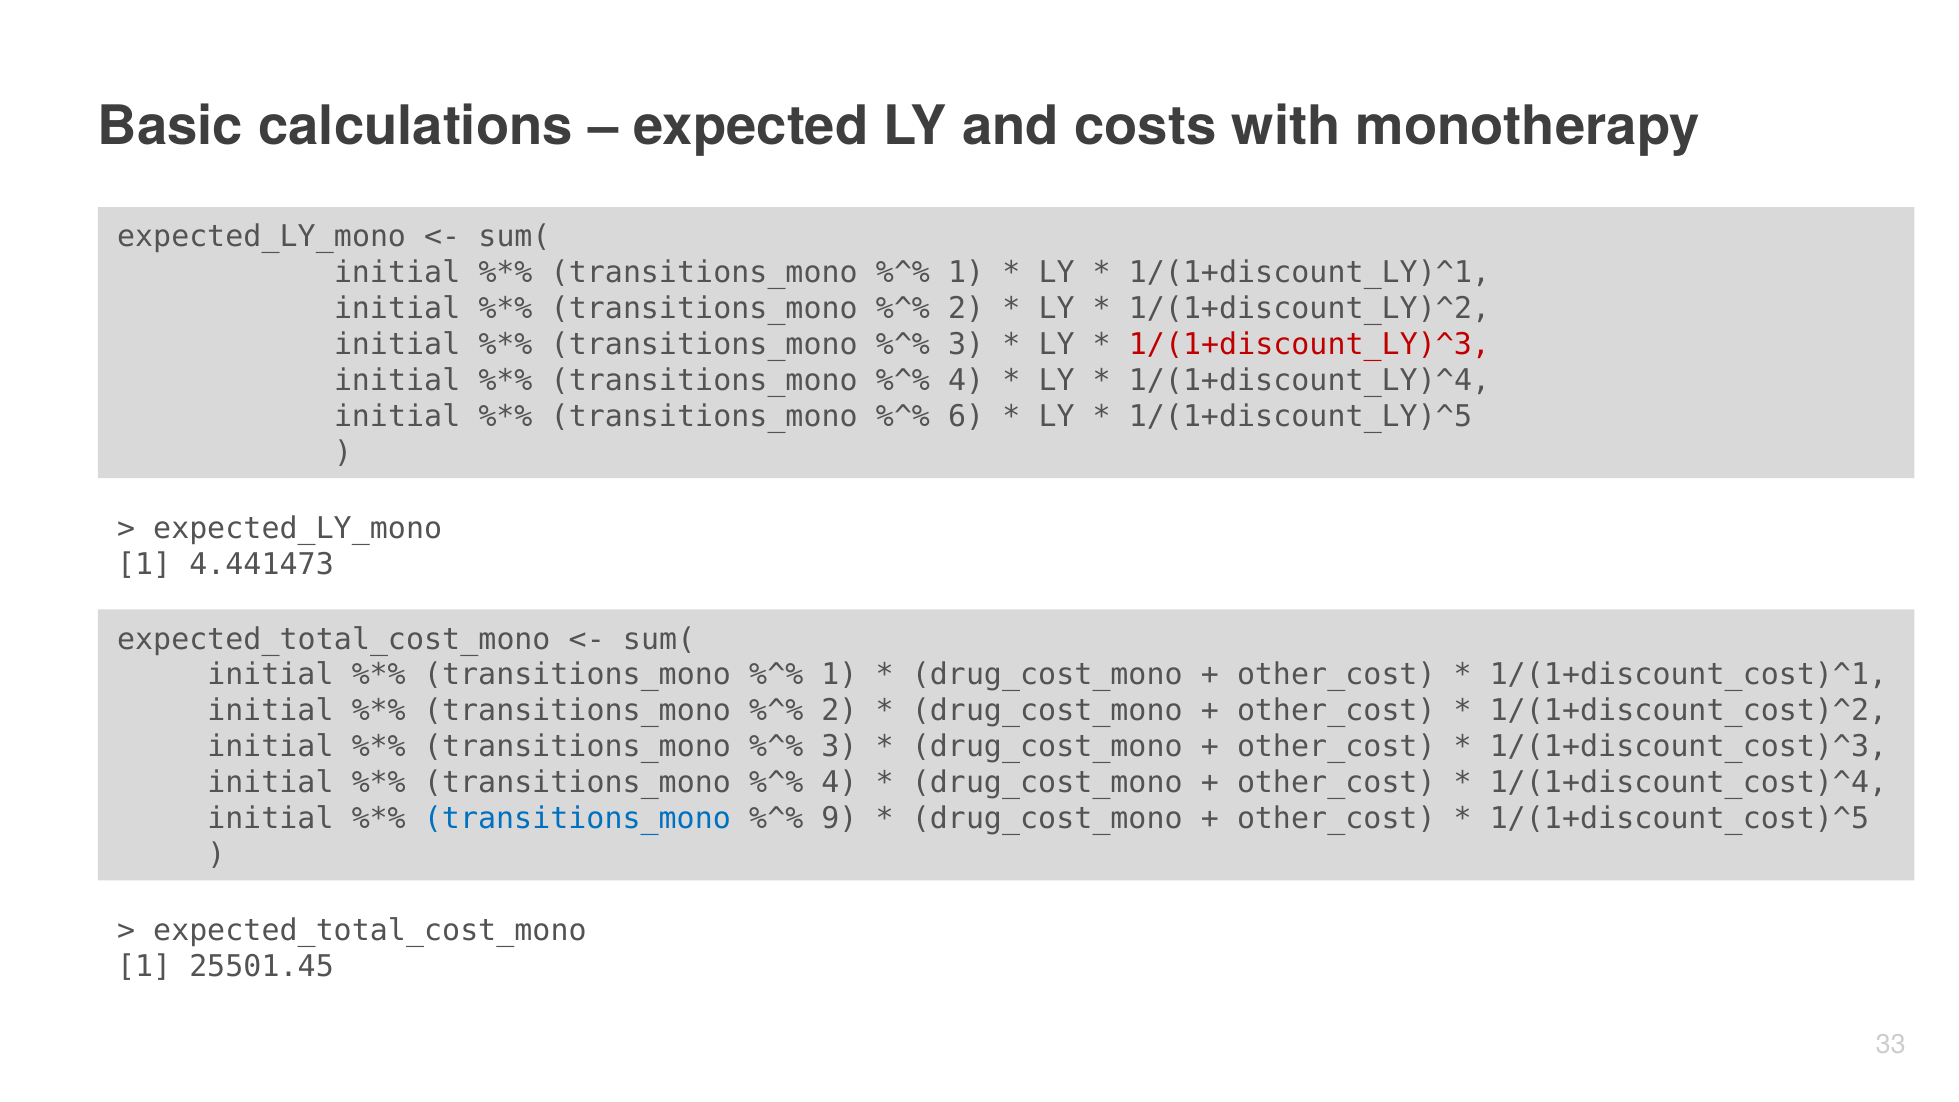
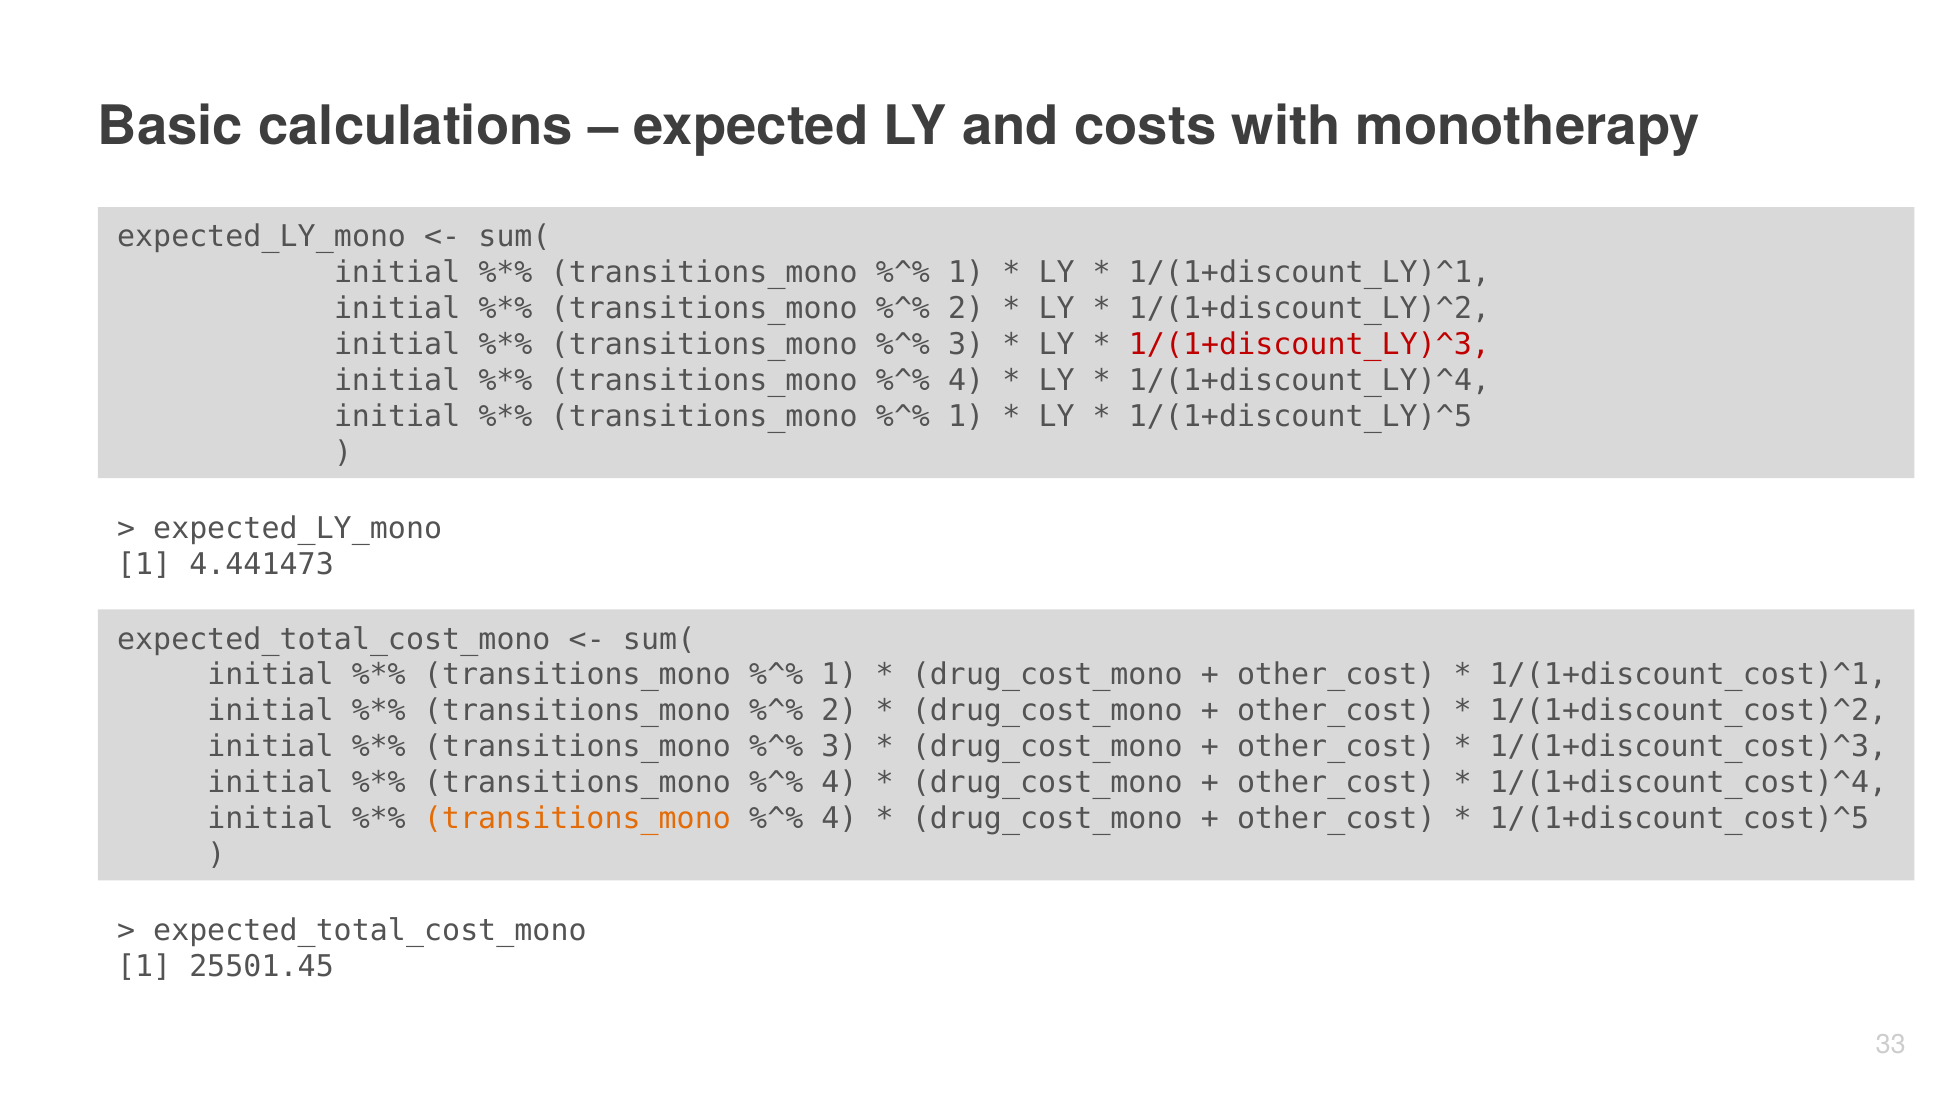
6: 6 -> 1 (966, 417)
transitions_mono colour: blue -> orange (577, 819)
9: 9 -> 4 (839, 819)
